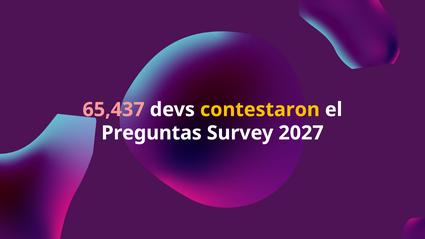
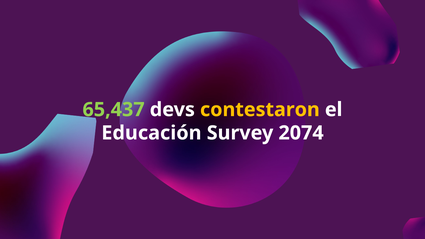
65,437 colour: pink -> light green (114, 110)
Preguntas: Preguntas -> Educación (151, 133)
2027: 2027 -> 2074 (301, 133)
